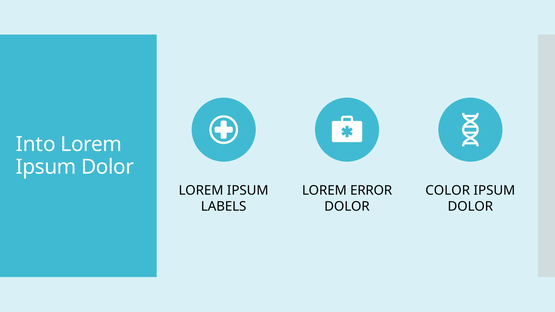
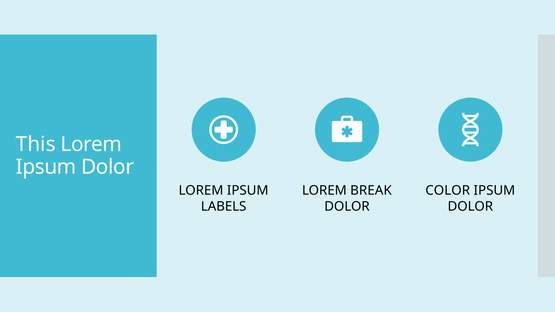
Into: Into -> This (36, 145)
ERROR: ERROR -> BREAK (371, 191)
